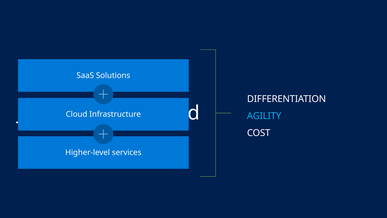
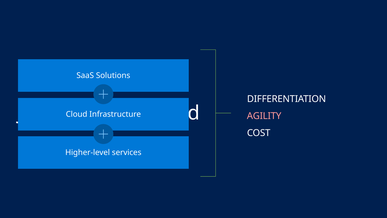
AGILITY colour: light blue -> pink (264, 116)
